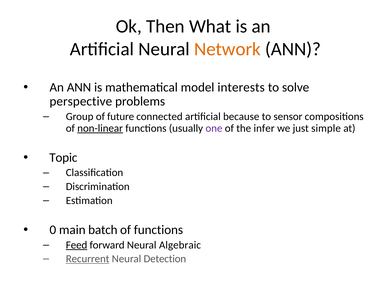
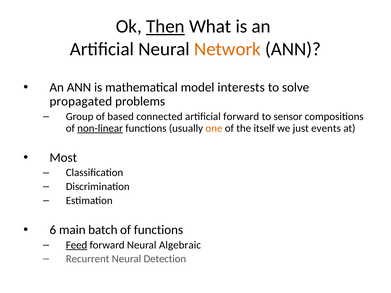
Then underline: none -> present (165, 26)
perspective: perspective -> propagated (81, 101)
future: future -> based (121, 117)
artificial because: because -> forward (241, 117)
one colour: purple -> orange (214, 128)
infer: infer -> itself (264, 128)
simple: simple -> events (326, 128)
Topic: Topic -> Most (63, 158)
0: 0 -> 6 (53, 230)
Recurrent underline: present -> none (88, 259)
